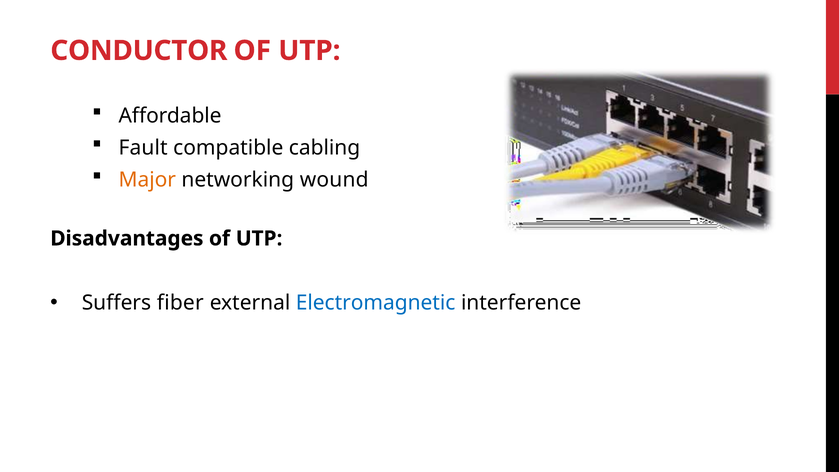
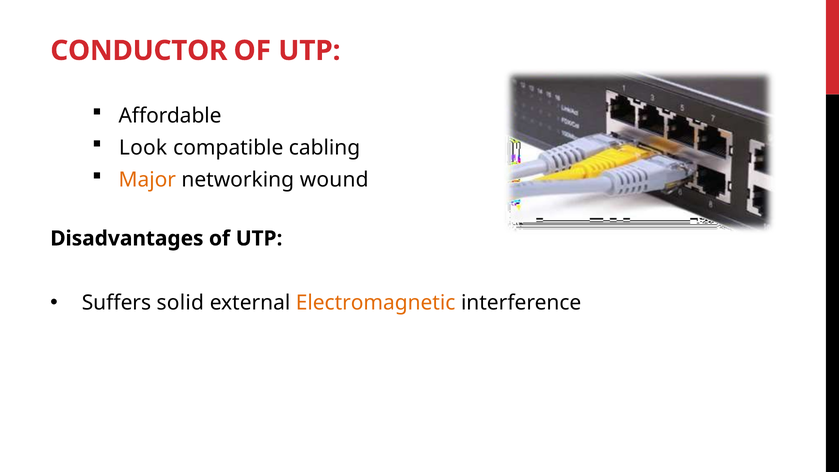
Fault: Fault -> Look (143, 148)
fiber: fiber -> solid (180, 303)
Electromagnetic colour: blue -> orange (376, 303)
